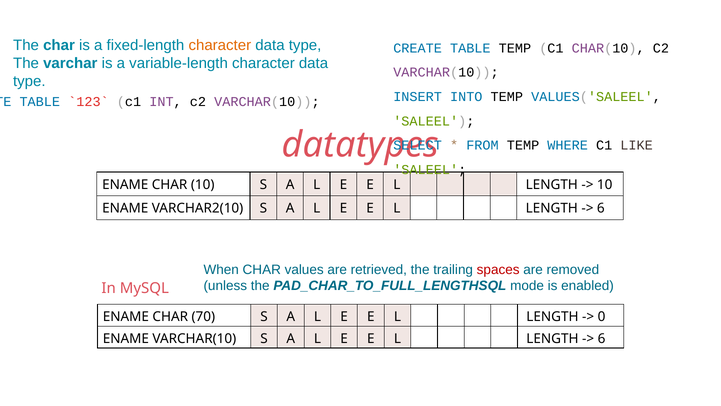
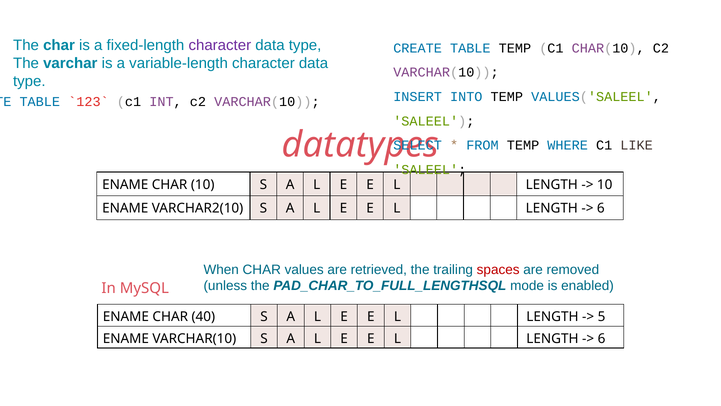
character colour: orange -> purple (220, 45)
70: 70 -> 40 (203, 317)
0: 0 -> 5 (602, 317)
